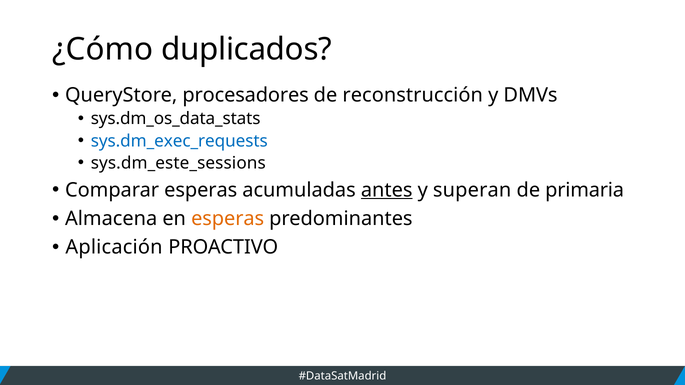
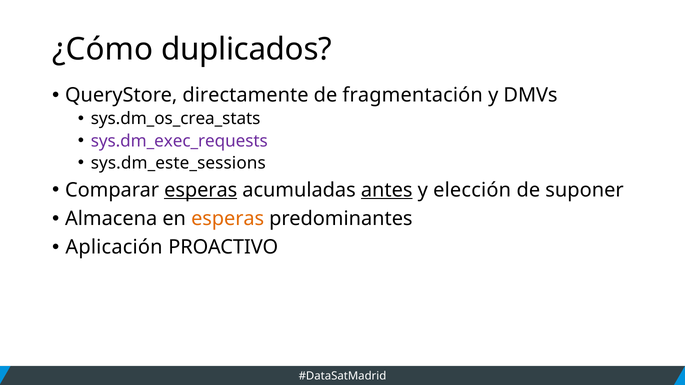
procesadores: procesadores -> directamente (246, 95)
reconstrucción: reconstrucción -> fragmentación (413, 95)
sys.dm_os_data_stats: sys.dm_os_data_stats -> sys.dm_os_crea_stats (176, 119)
sys.dm_exec_requests colour: blue -> purple (179, 141)
esperas underline: none -> present (201, 190)
superan: superan -> elección (472, 190)
primaria: primaria -> suponer (585, 190)
